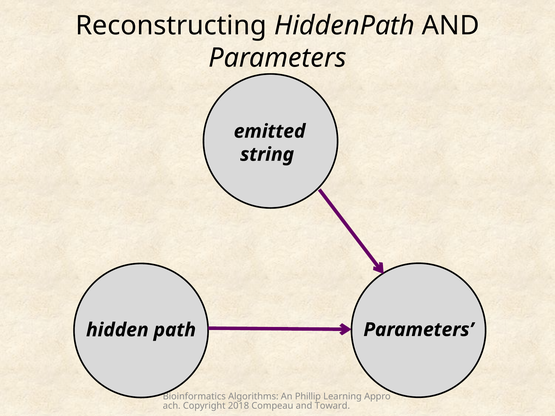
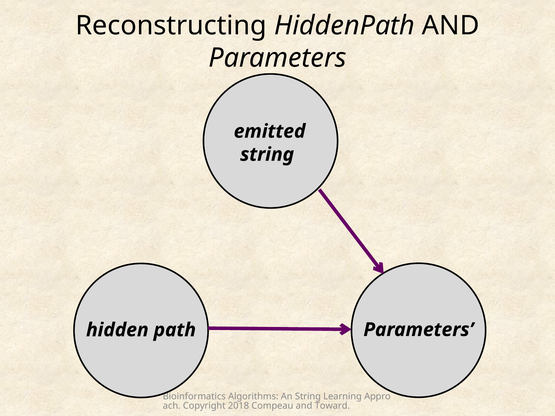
An Phillip: Phillip -> String (308, 397)
